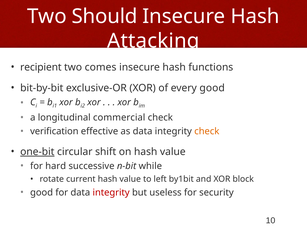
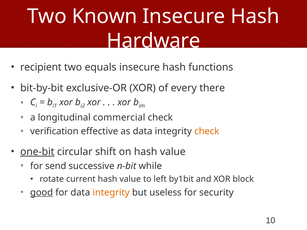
Should: Should -> Known (105, 16)
Attacking: Attacking -> Hardware (154, 41)
comes: comes -> equals (101, 67)
every good: good -> there (212, 88)
hard: hard -> send (56, 166)
good underline: none -> present (42, 193)
integrity colour: red -> orange (111, 193)
